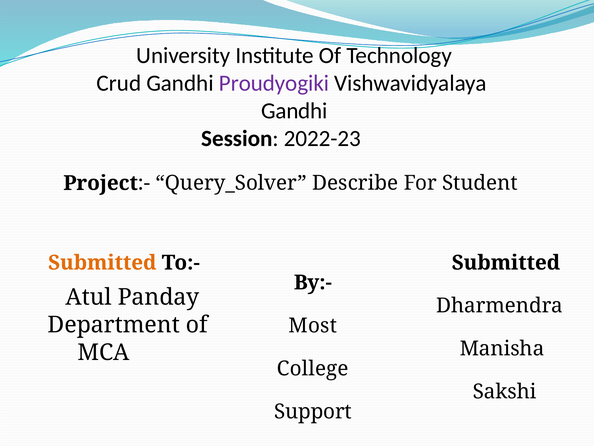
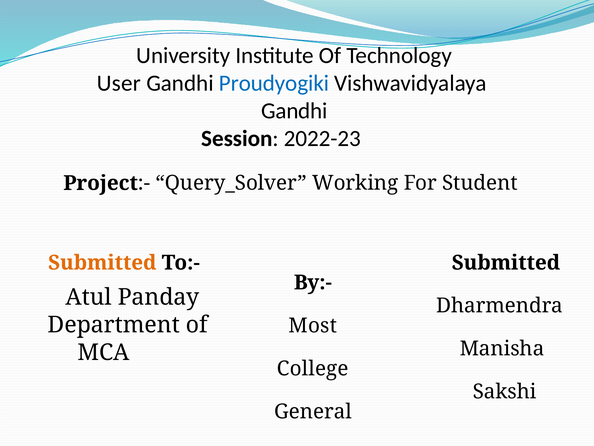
Crud: Crud -> User (119, 83)
Proudyogiki colour: purple -> blue (274, 83)
Describe: Describe -> Working (355, 183)
Support: Support -> General (313, 411)
